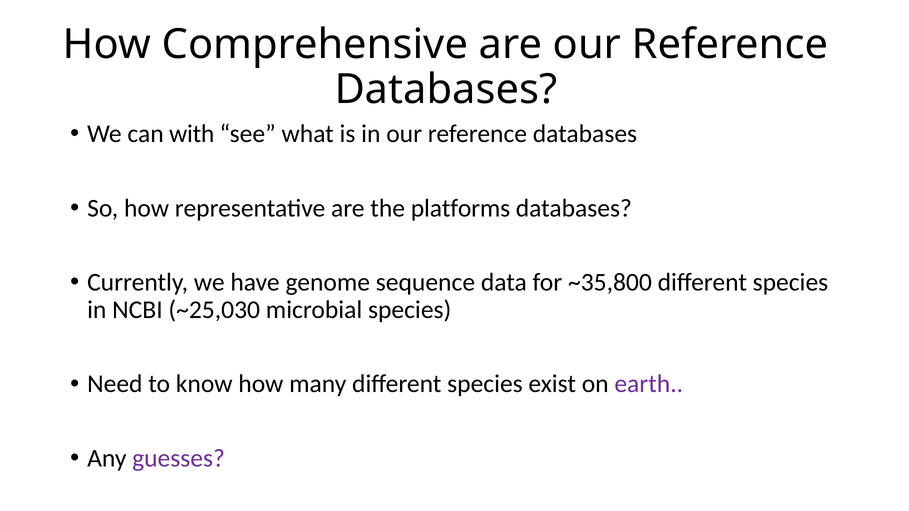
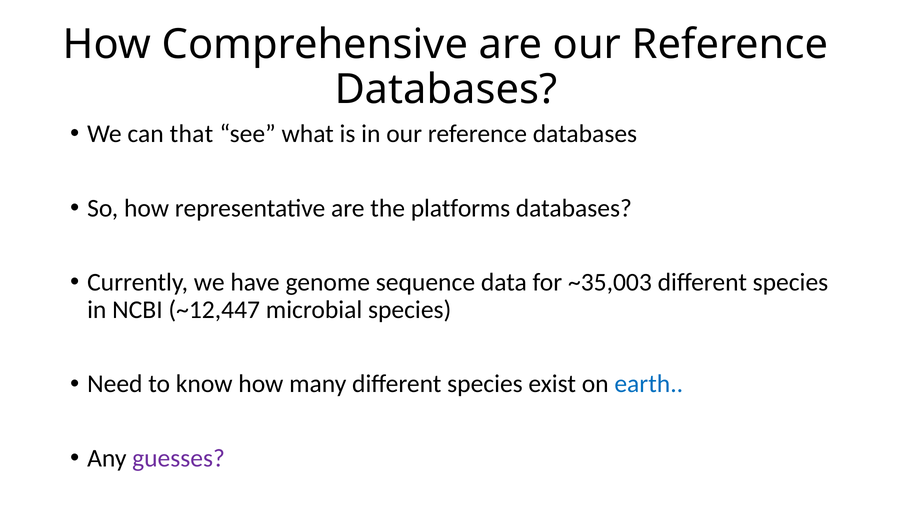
with: with -> that (191, 134)
~35,800: ~35,800 -> ~35,003 (610, 282)
~25,030: ~25,030 -> ~12,447 (214, 310)
earth colour: purple -> blue (649, 384)
